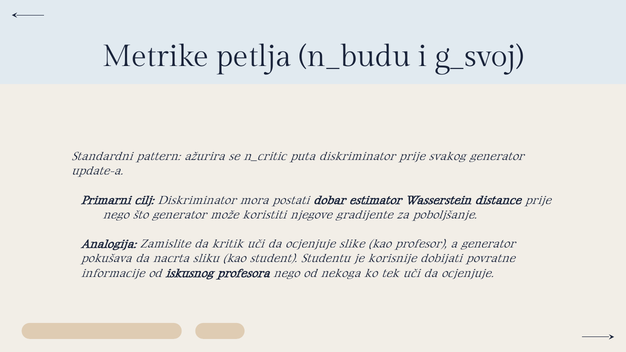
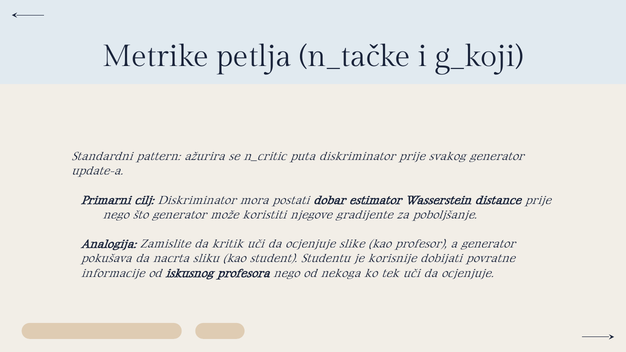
n_budu: n_budu -> n_tačke (355, 56)
g_svoj: g_svoj -> g_koji (479, 56)
